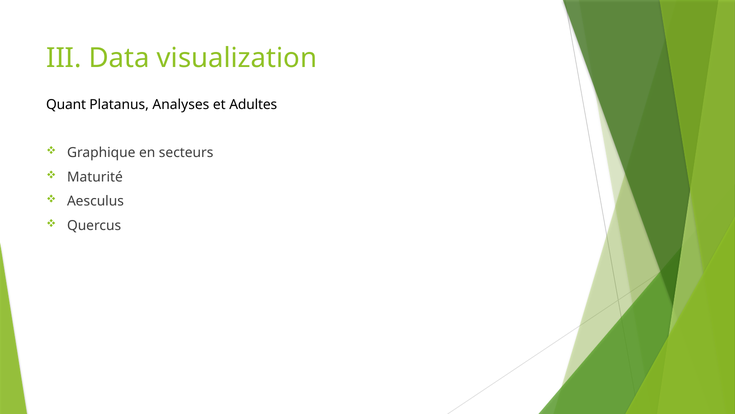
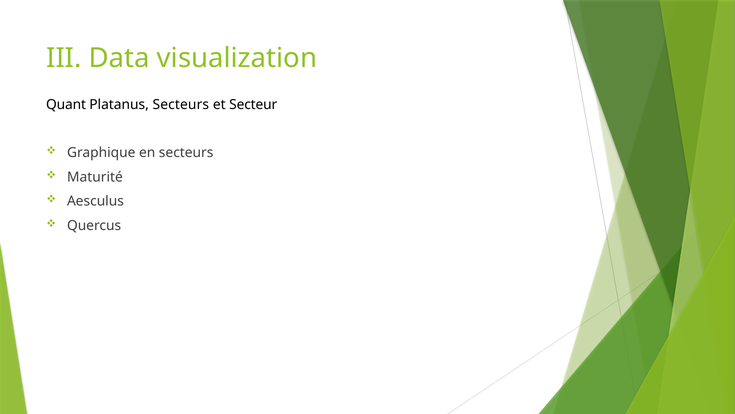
Platanus Analyses: Analyses -> Secteurs (181, 105)
Adultes: Adultes -> Secteur (253, 105)
